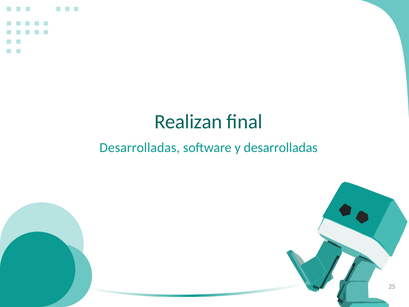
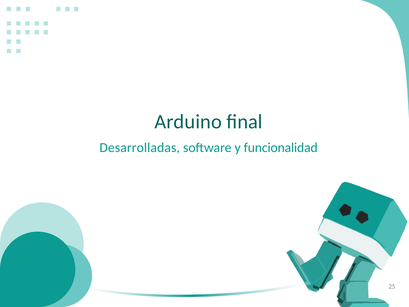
Realizan: Realizan -> Arduino (188, 122)
y desarrolladas: desarrolladas -> funcionalidad (281, 148)
